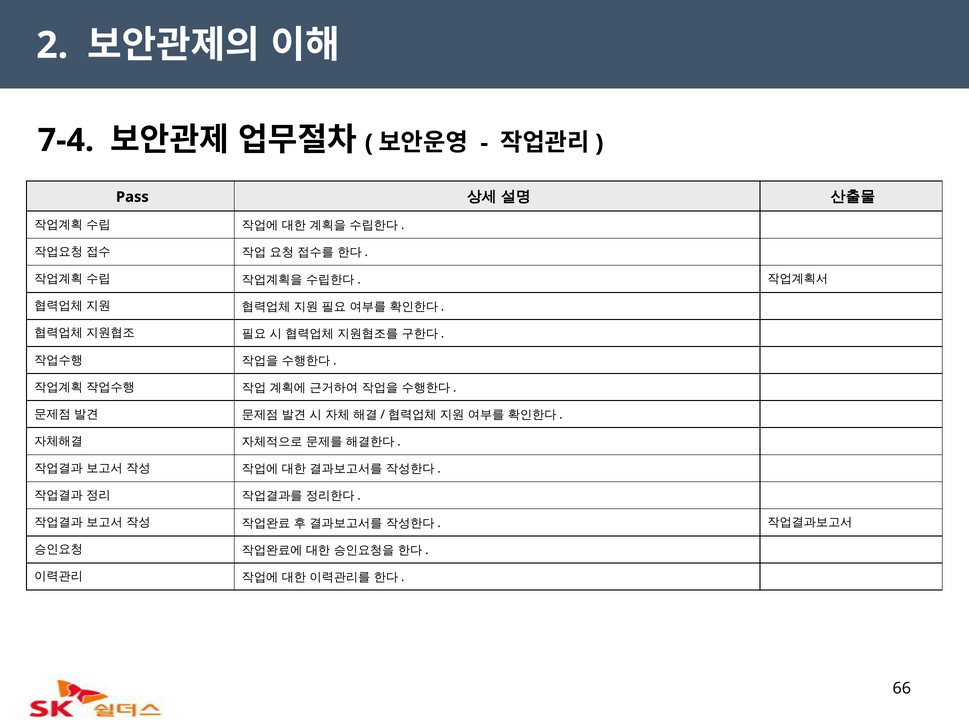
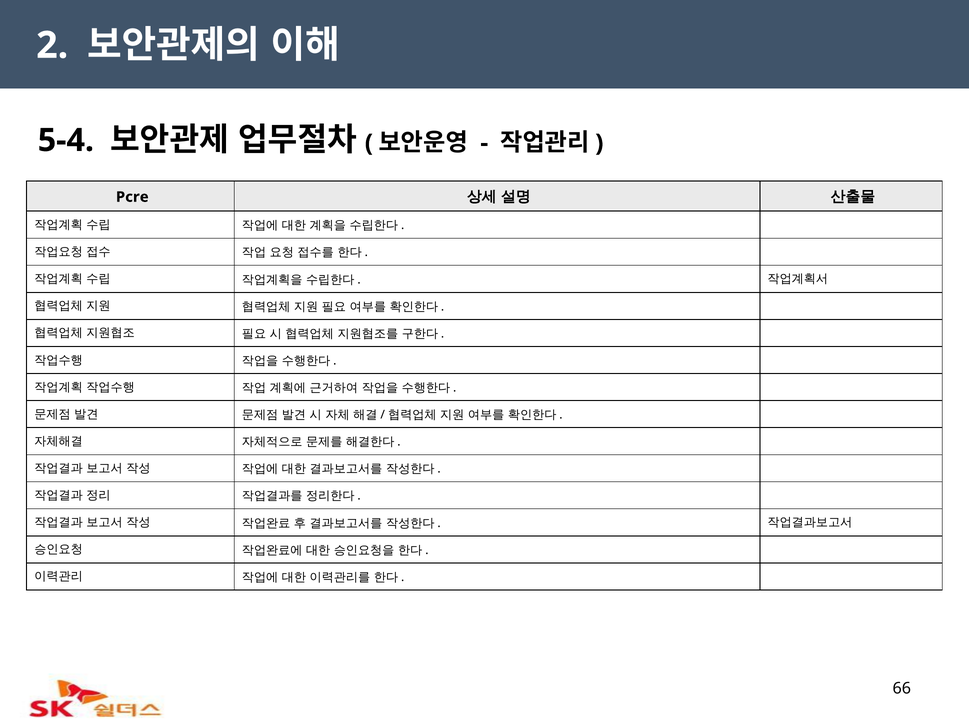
7-4: 7-4 -> 5-4 (66, 140)
Pass: Pass -> Pcre (132, 197)
